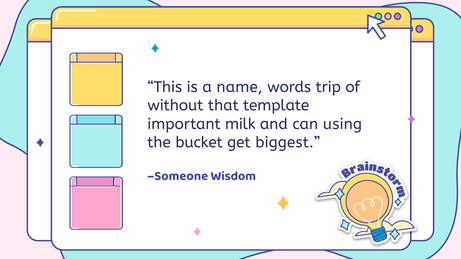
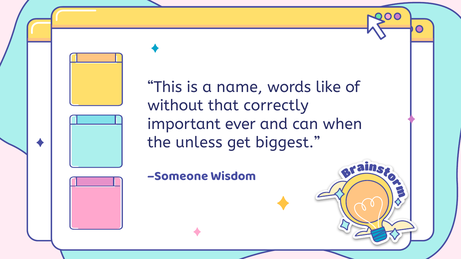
trip: trip -> like (328, 87)
template: template -> correctly (276, 106)
milk: milk -> ever (240, 124)
using: using -> when (342, 124)
bucket: bucket -> unless (199, 143)
